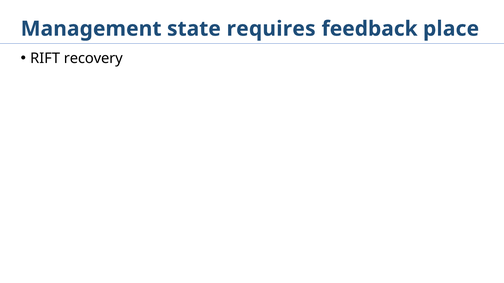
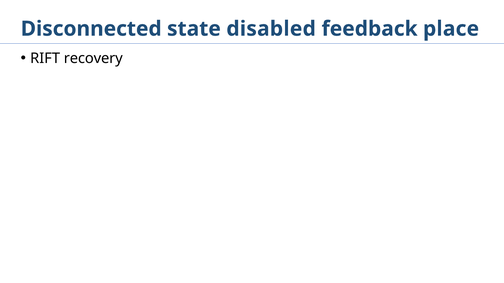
Management: Management -> Disconnected (91, 29)
requires: requires -> disabled (271, 29)
